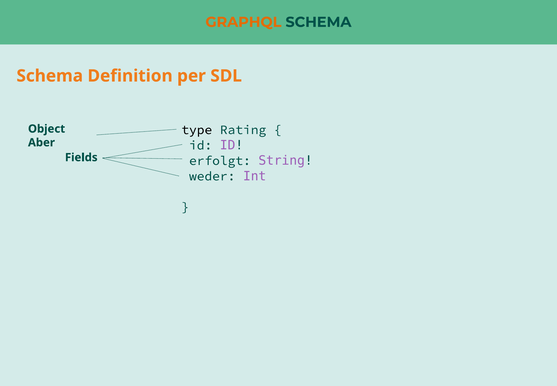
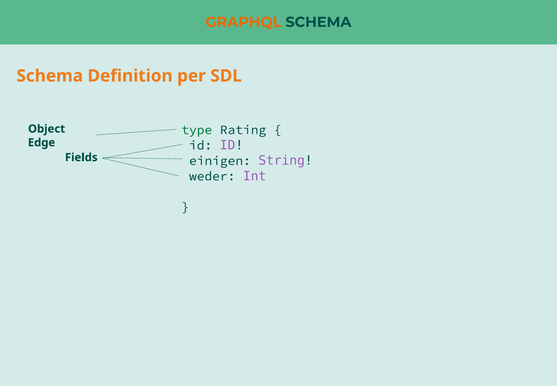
type colour: black -> green (197, 130)
Aber: Aber -> Edge (41, 142)
erfolgt: erfolgt -> einigen (220, 161)
